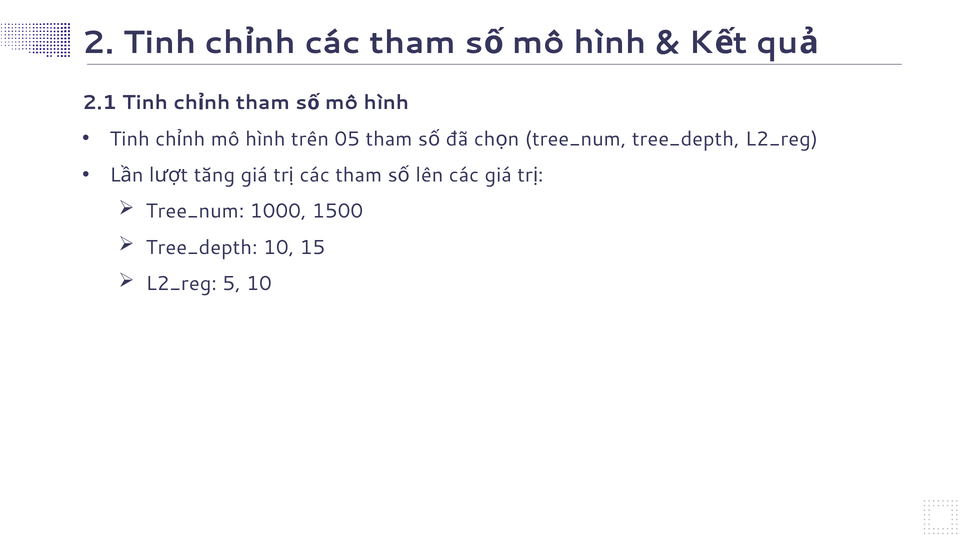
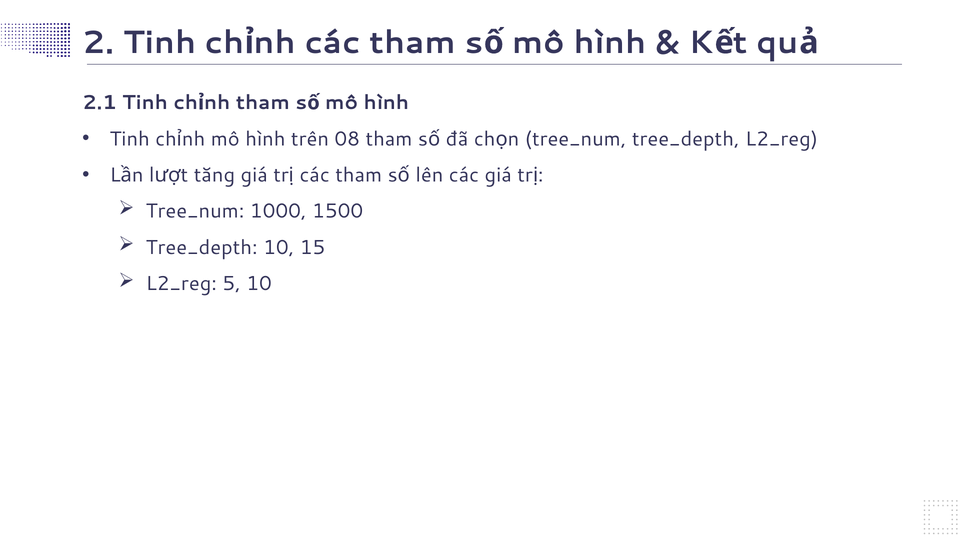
05: 05 -> 08 (347, 139)
